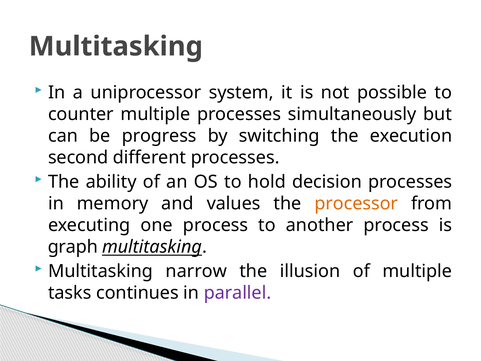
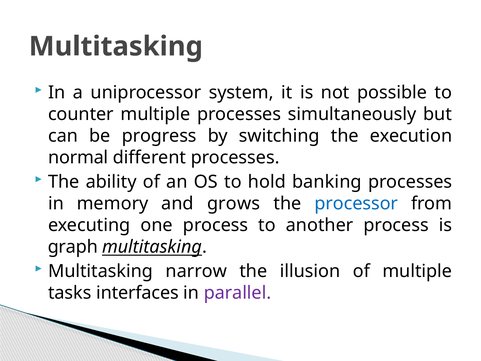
second: second -> normal (78, 157)
decision: decision -> banking (327, 182)
values: values -> grows (234, 203)
processor colour: orange -> blue (356, 203)
continues: continues -> interfaces (137, 293)
